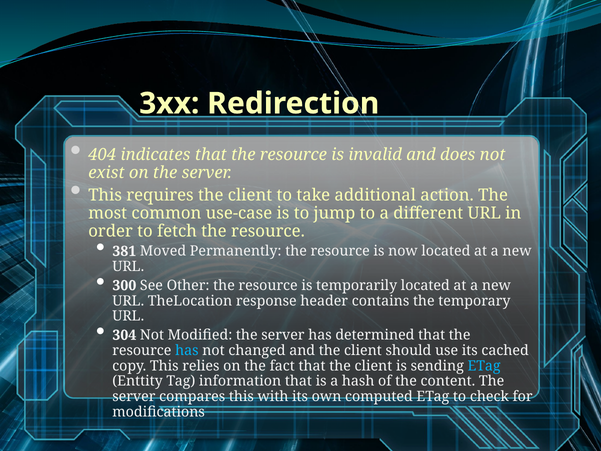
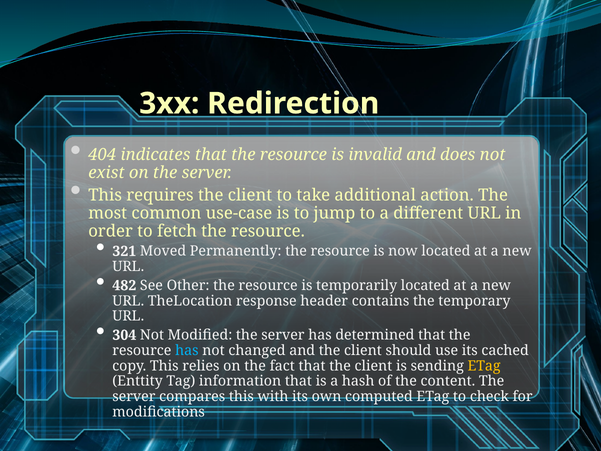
381: 381 -> 321 (124, 251)
300: 300 -> 482 (124, 285)
ETag colour: light blue -> yellow (484, 366)
